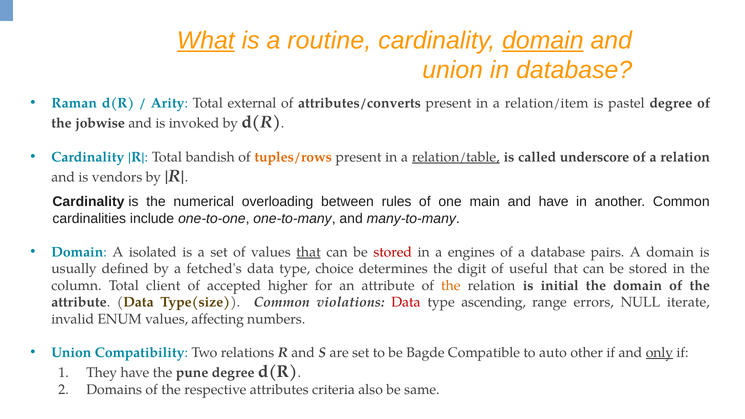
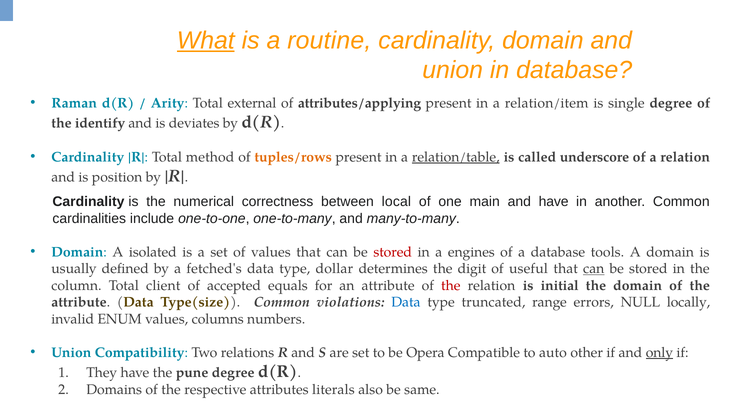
domain underline: present -> none (543, 40)
attributes/converts: attributes/converts -> attributes/applying (360, 103)
pastel: pastel -> single (626, 103)
jobwise: jobwise -> identify (100, 123)
invoked: invoked -> deviates (194, 123)
bandish: bandish -> method (210, 157)
vendors: vendors -> position (117, 177)
overloading: overloading -> correctness (278, 202)
rules: rules -> local (396, 202)
that underline: present -> none (309, 252)
pairs: pairs -> tools (607, 252)
choice: choice -> dollar (334, 269)
can underline: none -> present (594, 269)
higher: higher -> equals (288, 286)
the colour: orange -> red (451, 286)
Data colour: red -> blue (406, 302)
ascending: ascending -> truncated (493, 302)
iterate: iterate -> locally (688, 302)
affecting: affecting -> columns (218, 319)
Bagde: Bagde -> Opera (425, 353)
criteria: criteria -> literals (333, 390)
